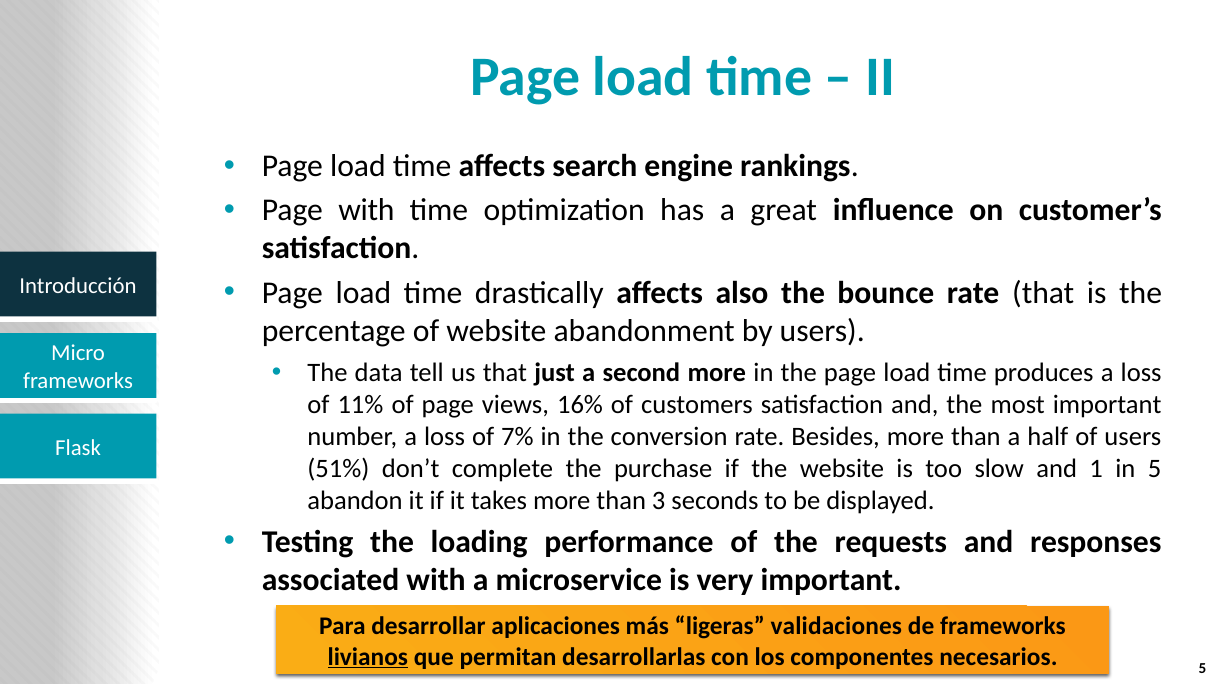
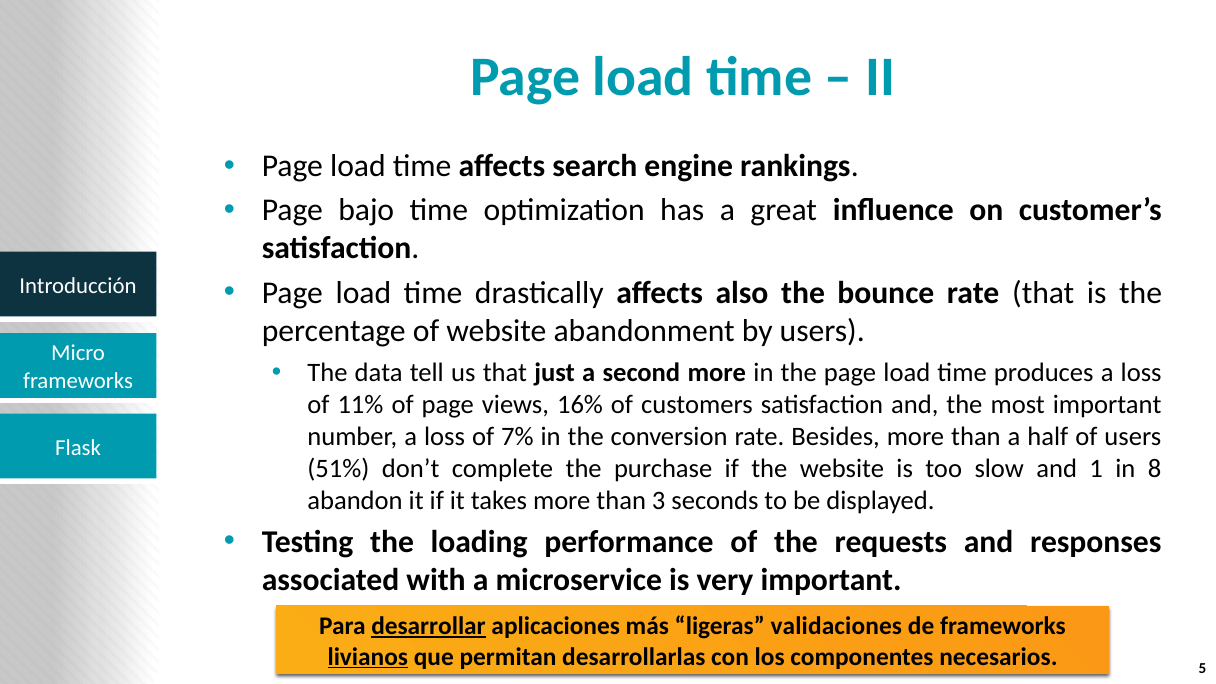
Page with: with -> bajo (366, 211)
in 5: 5 -> 8 (1155, 469)
desarrollar underline: none -> present (429, 626)
